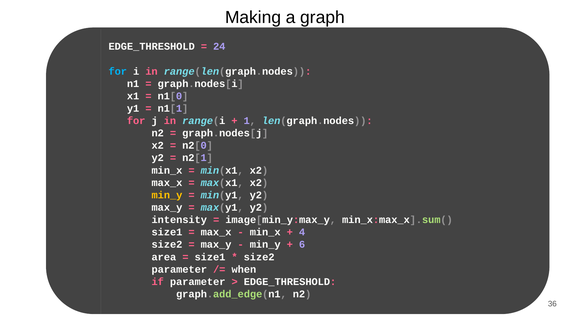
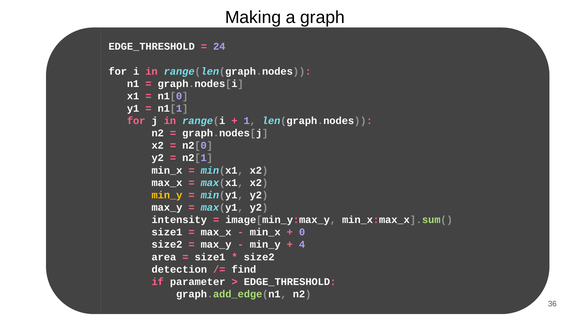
for colour: light blue -> white (118, 71)
4: 4 -> 0 (302, 232)
6: 6 -> 4 (302, 244)
parameter: parameter -> detection (179, 269)
when: when -> find (244, 269)
